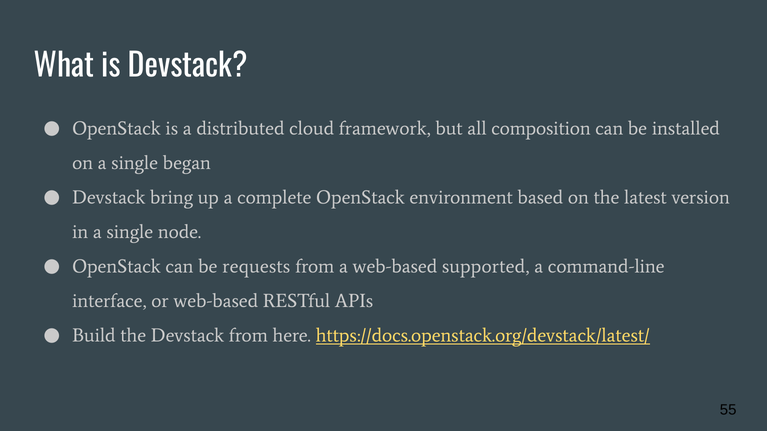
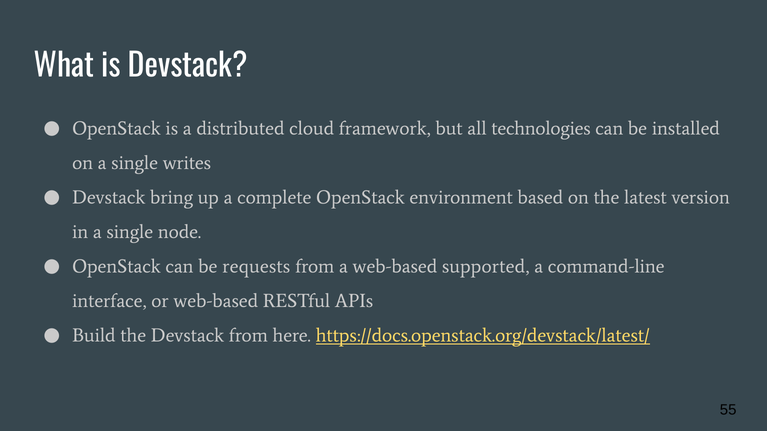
composition: composition -> technologies (541, 129)
began: began -> writes (187, 163)
